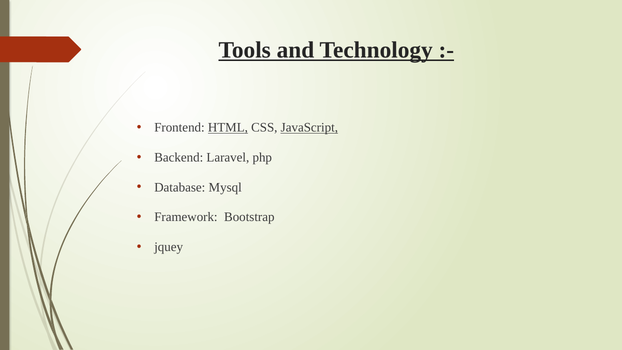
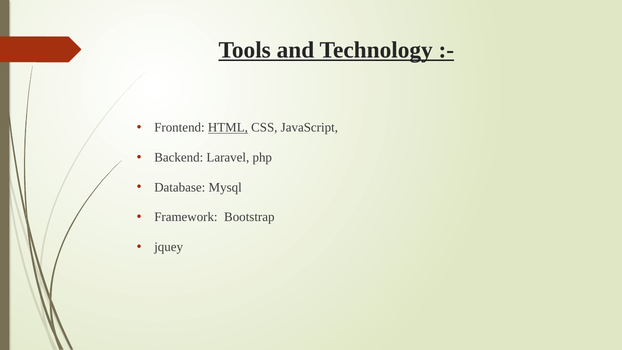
JavaScript underline: present -> none (309, 128)
